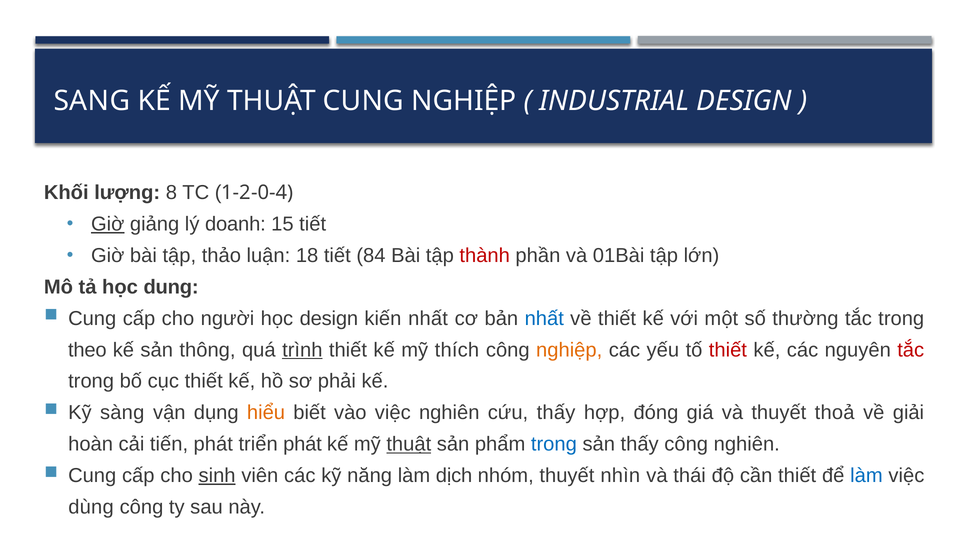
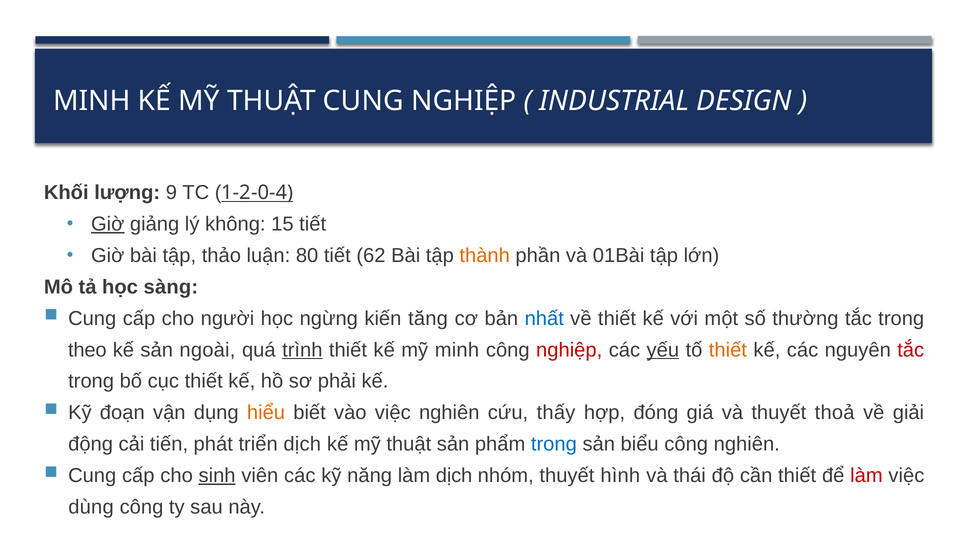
SANG: SANG -> MINH (92, 101)
8: 8 -> 9 (171, 193)
1-2-0-4 underline: none -> present (257, 193)
doanh: doanh -> không (235, 224)
18: 18 -> 80 (307, 256)
84: 84 -> 62 (371, 256)
thành colour: red -> orange (485, 256)
dung: dung -> sàng (171, 287)
học design: design -> ngừng (329, 318)
kiến nhất: nhất -> tăng (428, 318)
thông: thông -> ngoài (207, 350)
mỹ thích: thích -> minh (457, 350)
nghiệp colour: orange -> red (569, 350)
yếu underline: none -> present (663, 350)
thiết colour: red -> orange (728, 350)
sàng: sàng -> đoạn (122, 413)
hoàn: hoàn -> động (91, 444)
triển phát: phát -> dịch (302, 444)
thuật underline: present -> none (409, 444)
sản thấy: thấy -> biểu (640, 444)
nhìn: nhìn -> hình (620, 476)
làm colour: blue -> red (866, 476)
